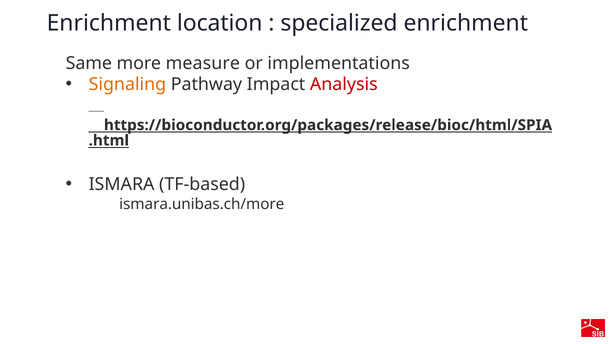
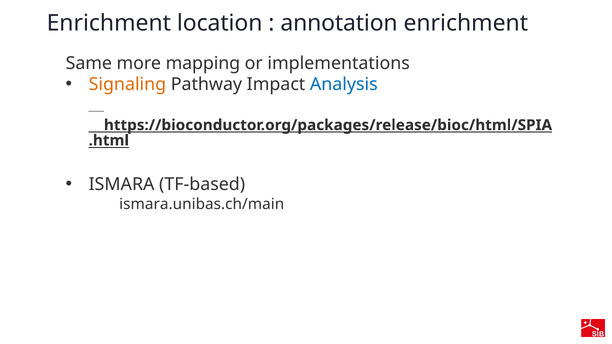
specialized: specialized -> annotation (339, 23)
measure: measure -> mapping (203, 63)
Analysis colour: red -> blue (344, 85)
ismara.unibas.ch/more: ismara.unibas.ch/more -> ismara.unibas.ch/main (202, 204)
